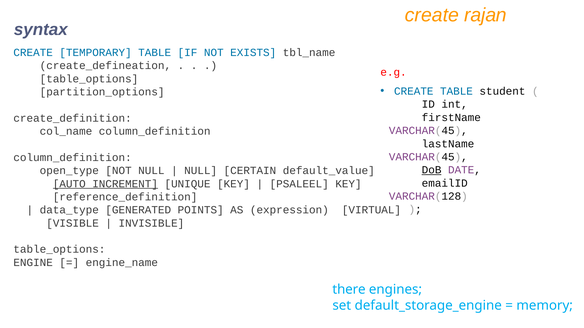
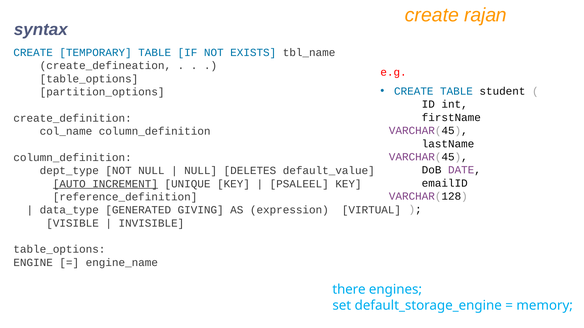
DoB underline: present -> none (432, 170)
open_type: open_type -> dept_type (69, 171)
CERTAIN: CERTAIN -> DELETES (250, 171)
POINTS: POINTS -> GIVING (201, 210)
